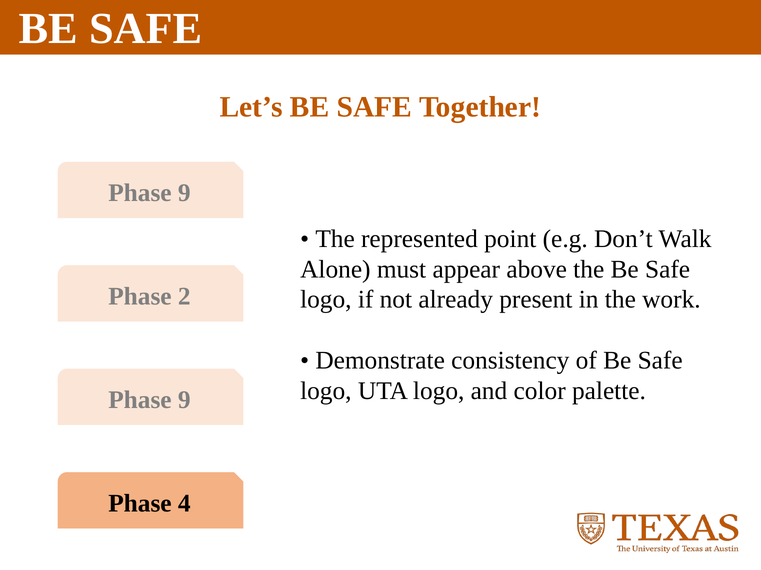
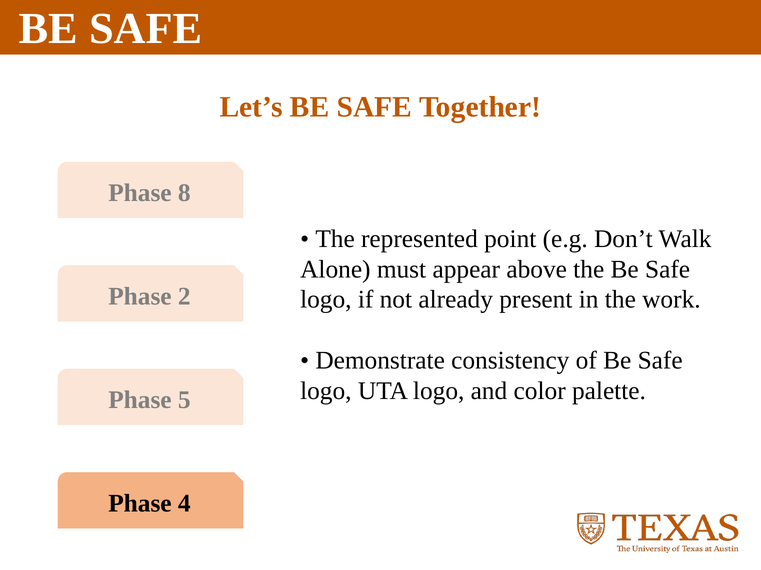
9: 9 -> 8 (184, 193)
9: 9 -> 5 (184, 400)
